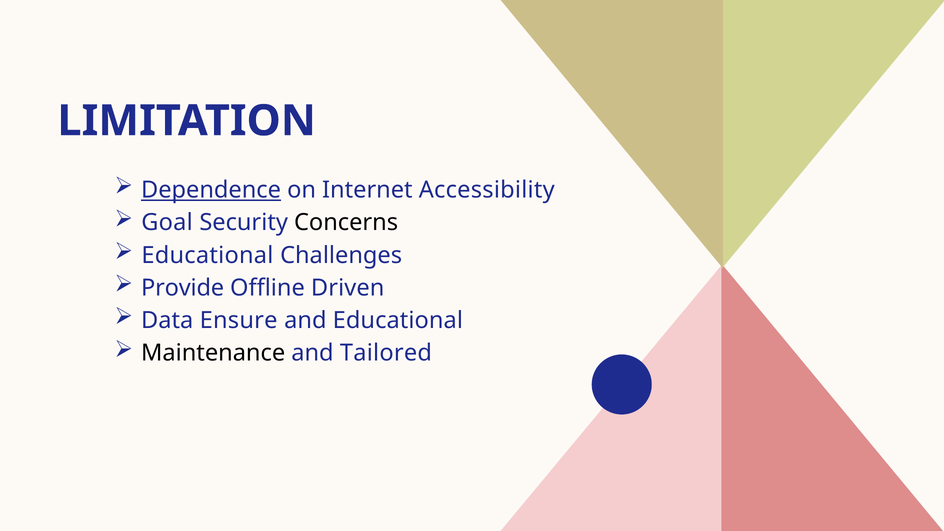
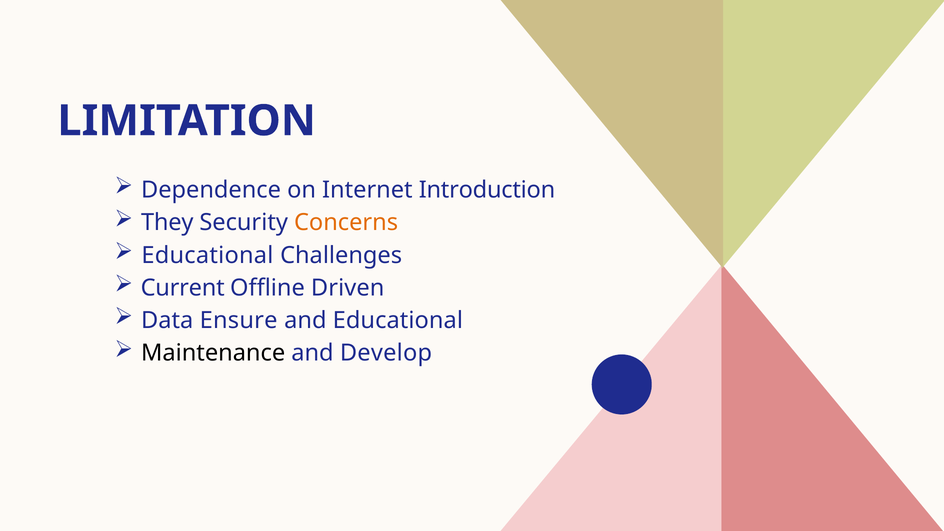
Dependence underline: present -> none (211, 190)
Accessibility: Accessibility -> Introduction (487, 190)
Goal: Goal -> They (167, 223)
Concerns colour: black -> orange (346, 223)
Provide: Provide -> Current (183, 288)
Tailored: Tailored -> Develop (386, 353)
